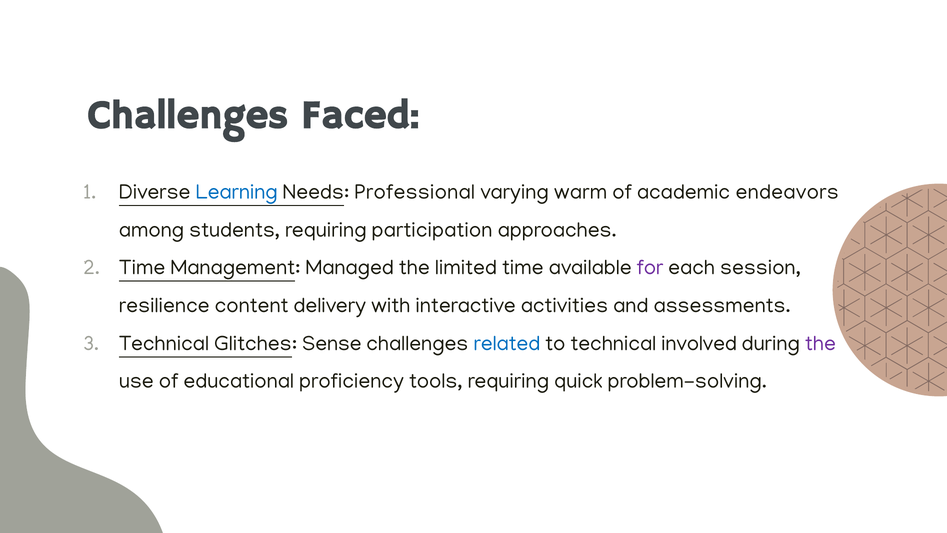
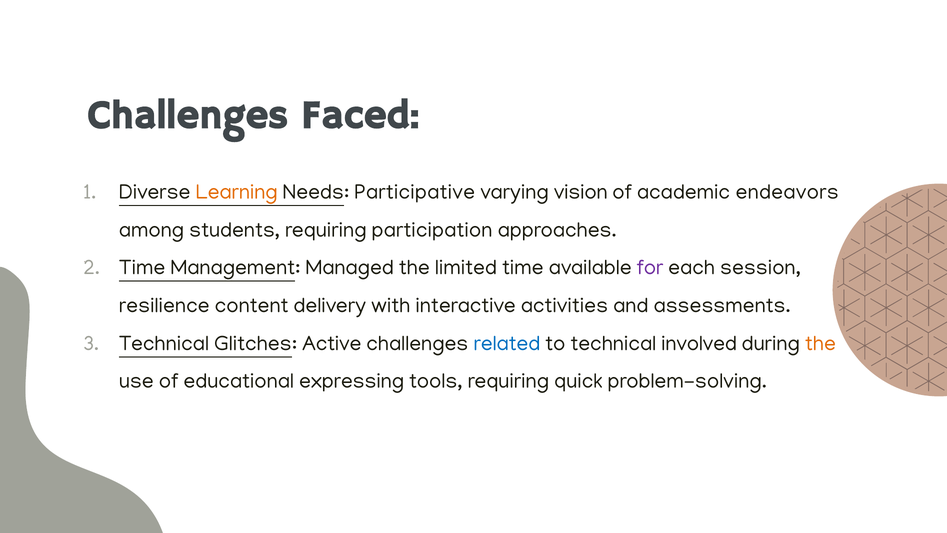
Learning colour: blue -> orange (237, 192)
Professional: Professional -> Participative (415, 192)
warm: warm -> vision (581, 192)
Sense: Sense -> Active (332, 343)
the colour: purple -> orange (820, 343)
proficiency: proficiency -> expressing (352, 381)
